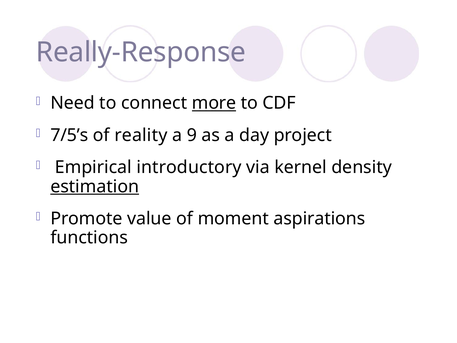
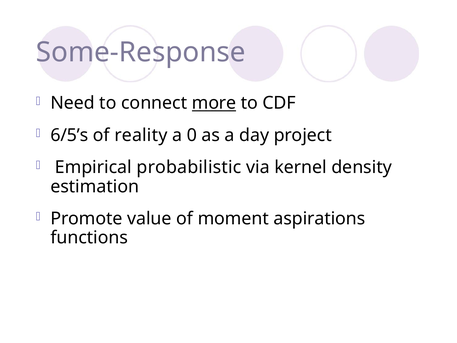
Really-Response: Really-Response -> Some-Response (141, 52)
7/5’s: 7/5’s -> 6/5’s (69, 135)
9: 9 -> 0 (192, 135)
introductory: introductory -> probabilistic (189, 167)
estimation underline: present -> none (95, 186)
